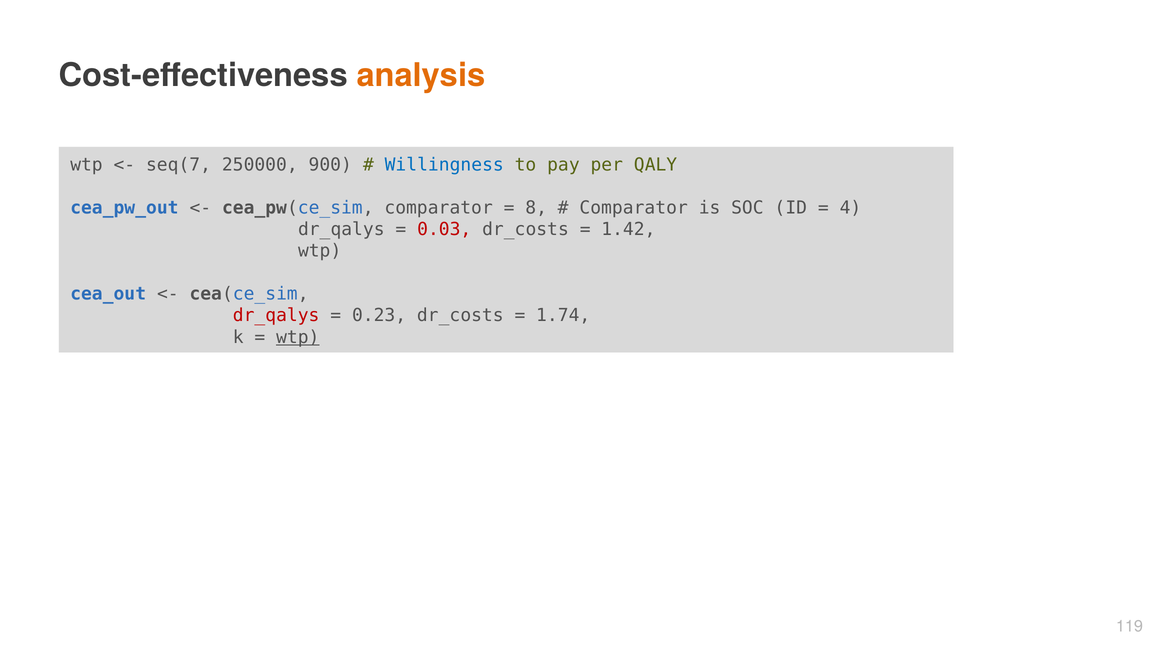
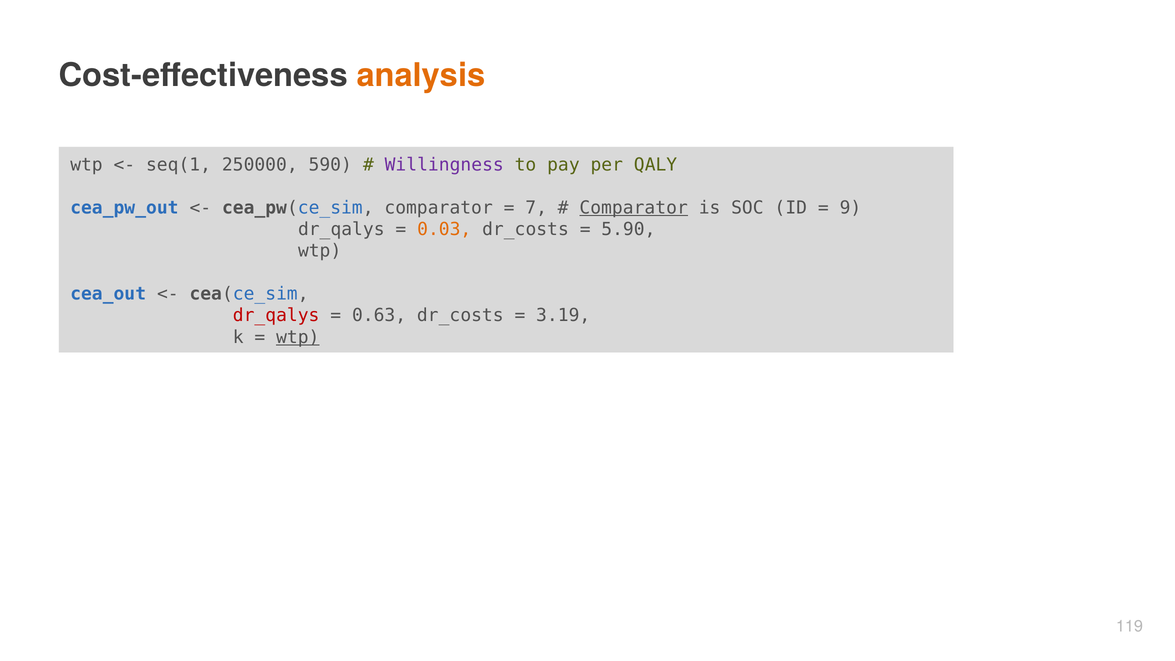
seq(7: seq(7 -> seq(1 (179, 165)
900: 900 -> 590 (330, 165)
Willingness colour: blue -> purple (444, 165)
8: 8 -> 7 (536, 208)
Comparator underline: none -> present (634, 208)
4: 4 -> 9 (850, 208)
0.03 colour: red -> orange (444, 229)
1.42: 1.42 -> 5.90 (628, 229)
0.23: 0.23 -> 0.63 (379, 316)
1.74: 1.74 -> 3.19 (563, 316)
